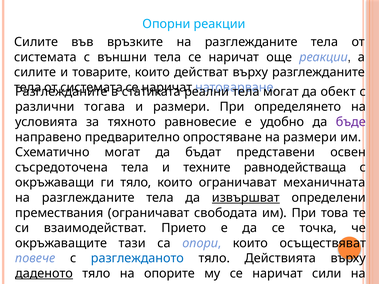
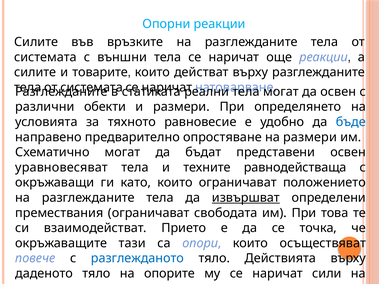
да обект: обект -> освен (338, 92)
тогава: тогава -> обекти (105, 107)
бъде colour: purple -> blue (351, 122)
съсредоточена: съсредоточена -> уравновесяват (62, 168)
ги тяло: тяло -> като (136, 183)
механичната: механичната -> положението (324, 183)
даденото underline: present -> none (44, 274)
